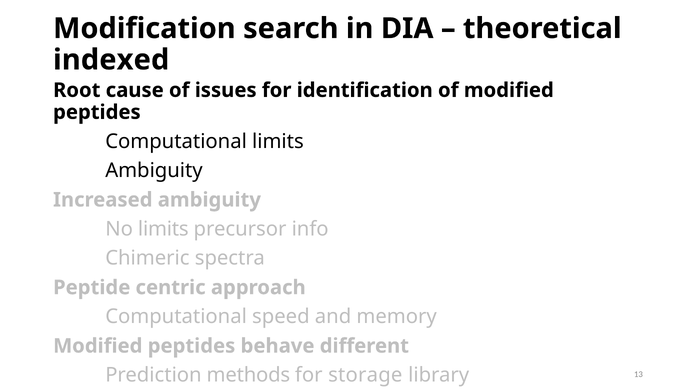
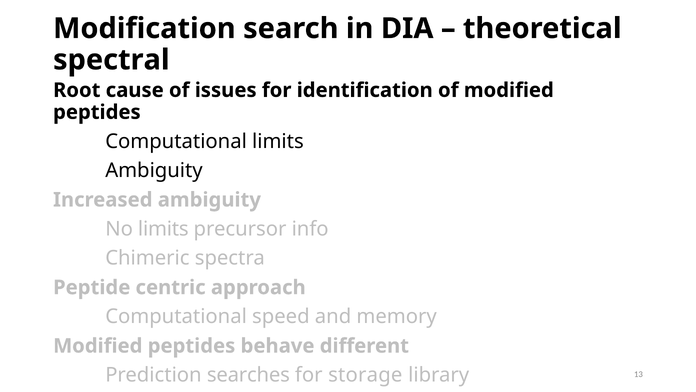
indexed: indexed -> spectral (111, 60)
methods: methods -> searches (248, 375)
